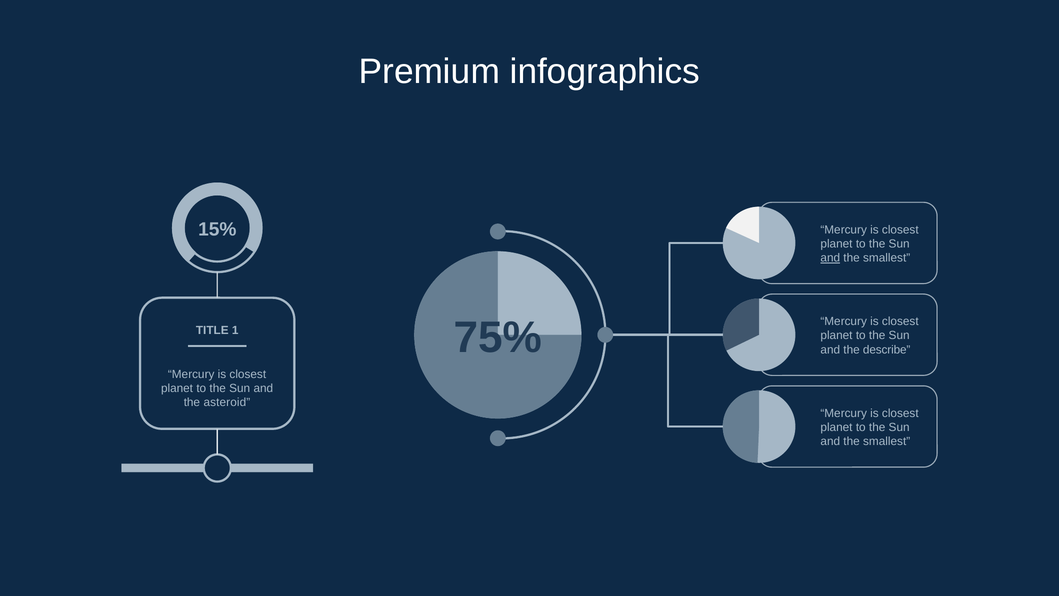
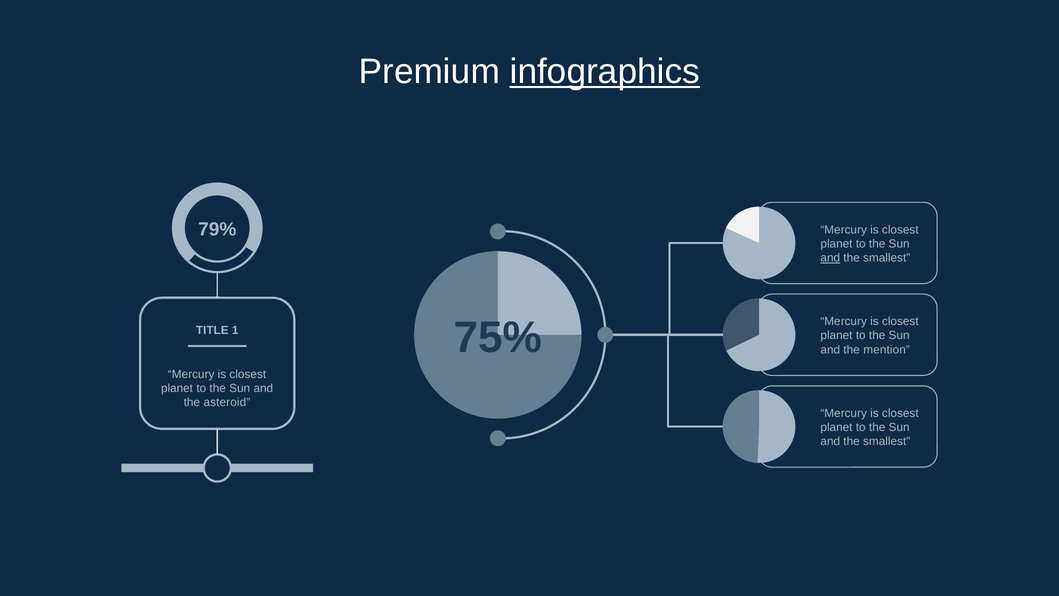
infographics underline: none -> present (605, 72)
15%: 15% -> 79% (217, 229)
describe: describe -> mention (887, 350)
